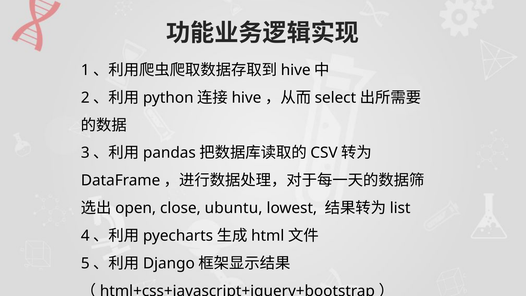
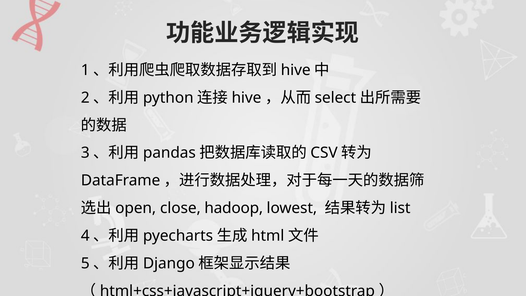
ubuntu: ubuntu -> hadoop (234, 208)
